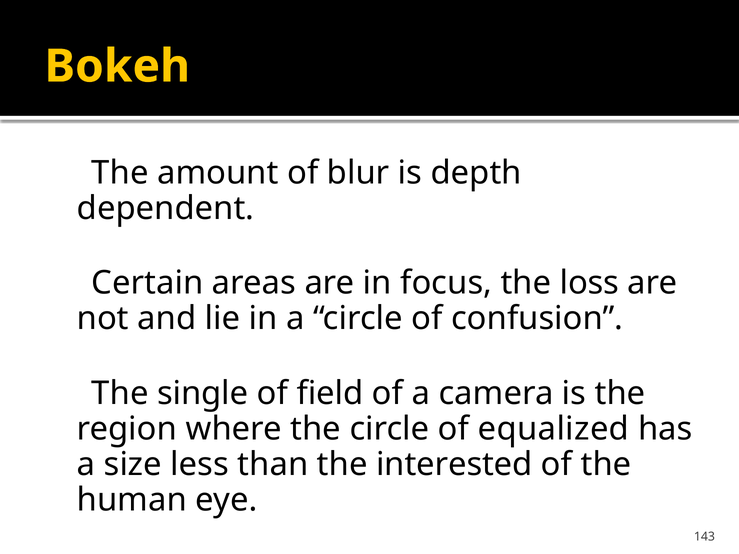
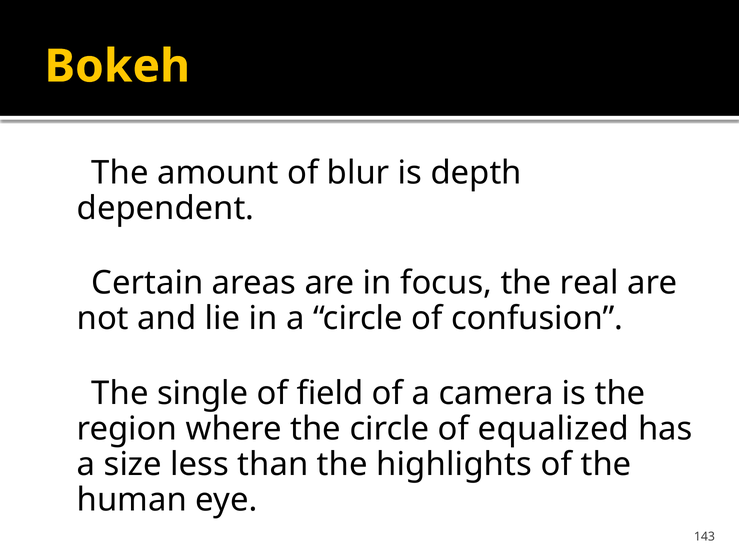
loss: loss -> real (589, 283)
interested: interested -> highlights (454, 465)
